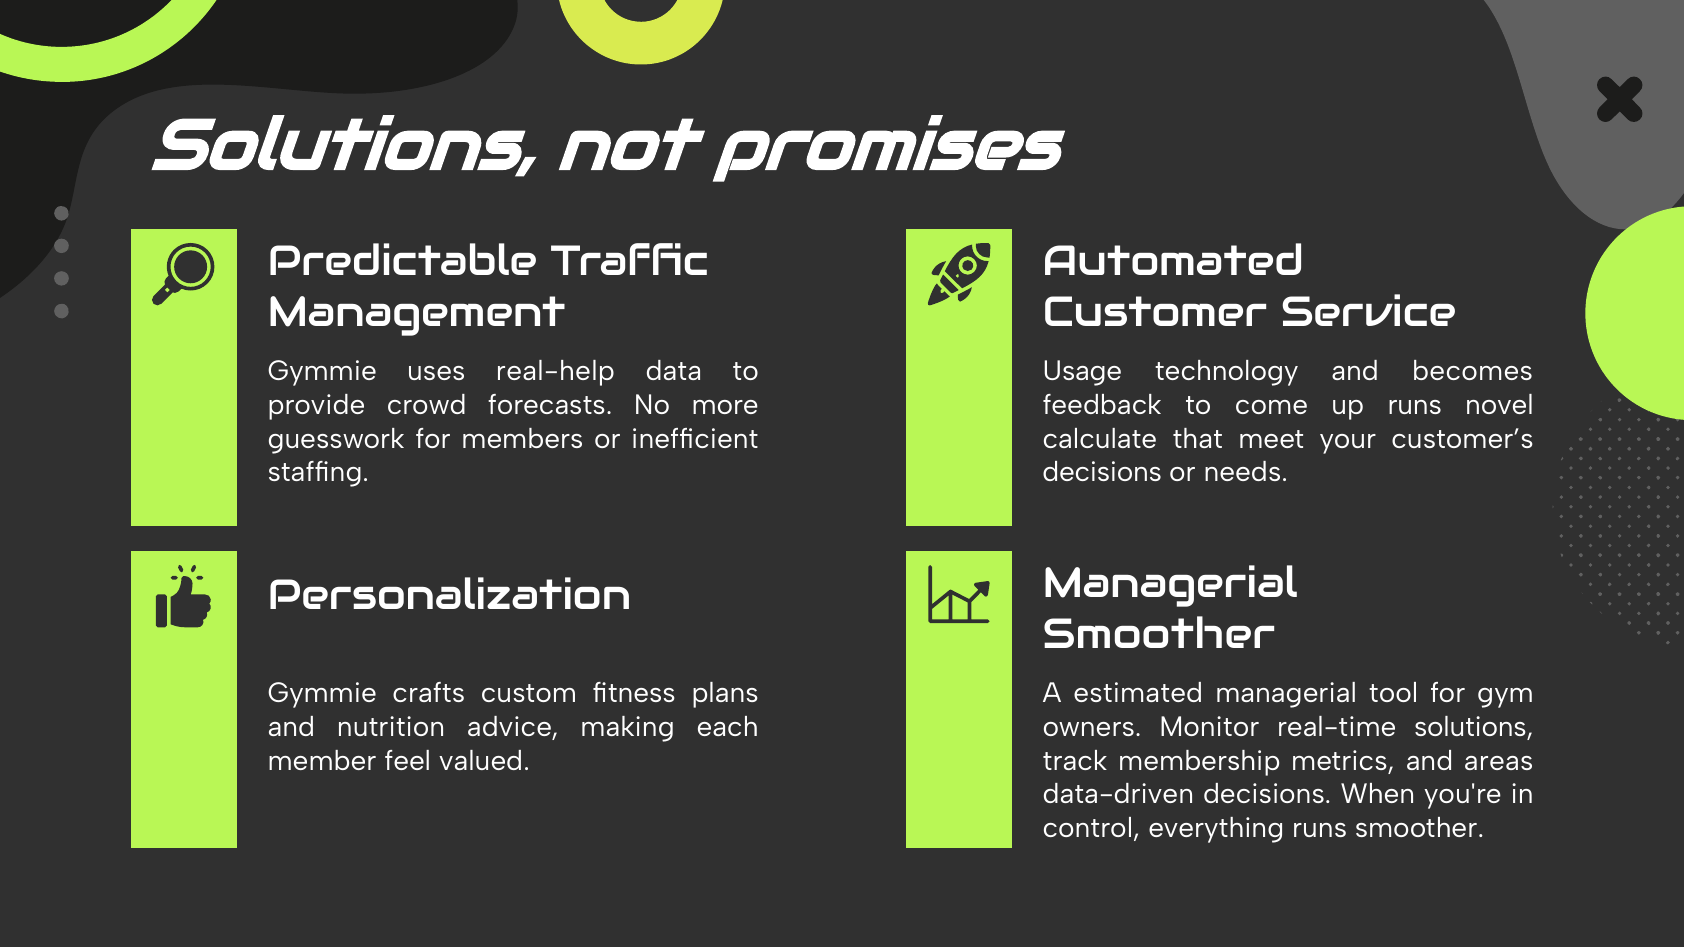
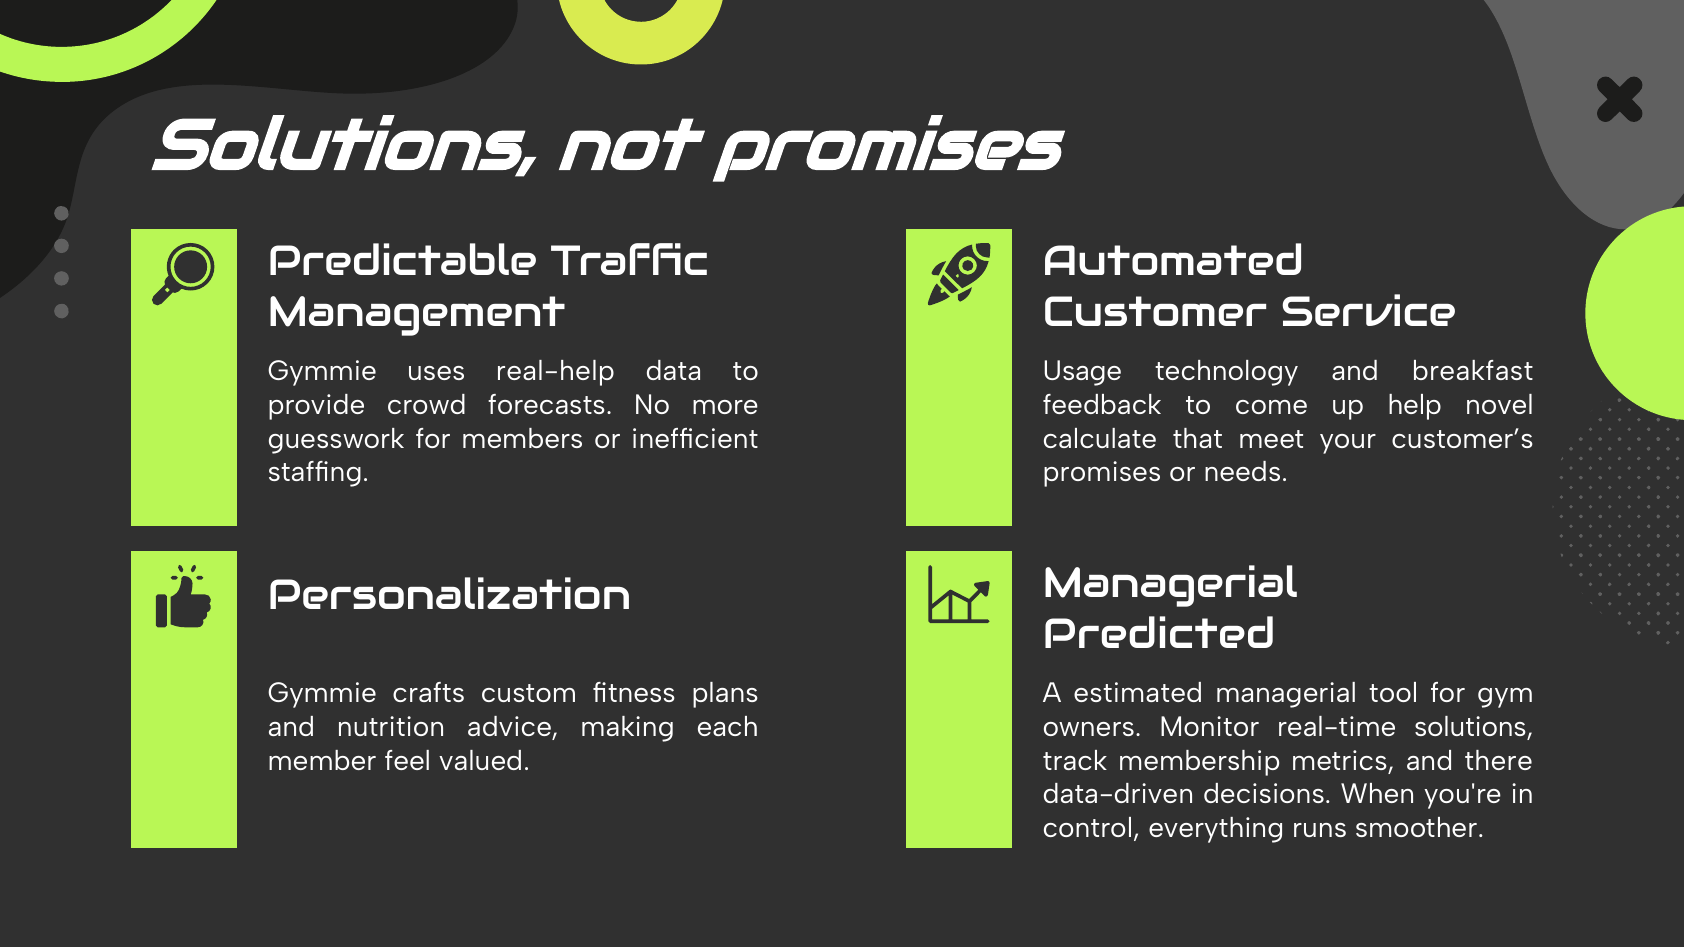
becomes: becomes -> breakfast (1473, 372)
up runs: runs -> help (1415, 405)
decisions: decisions -> promises (1102, 473)
Smoother: Smoother -> Predicted (1159, 634)
areas: areas -> there (1499, 761)
